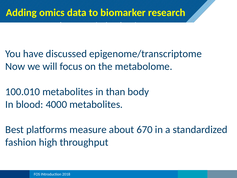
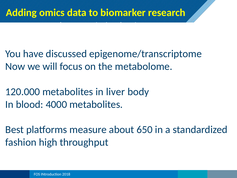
100.010: 100.010 -> 120.000 (23, 92)
than: than -> liver (115, 92)
670: 670 -> 650 (145, 129)
